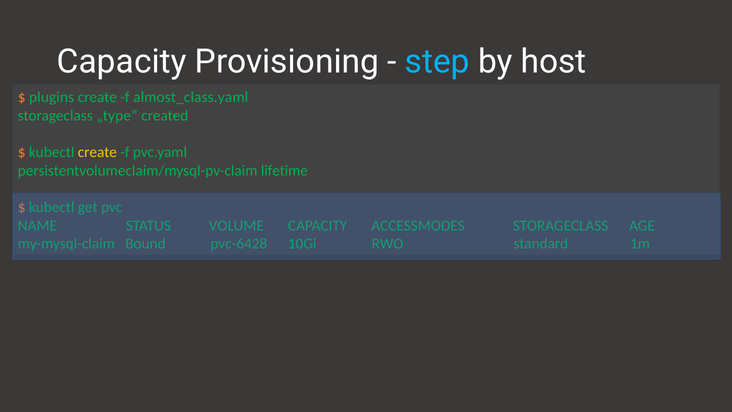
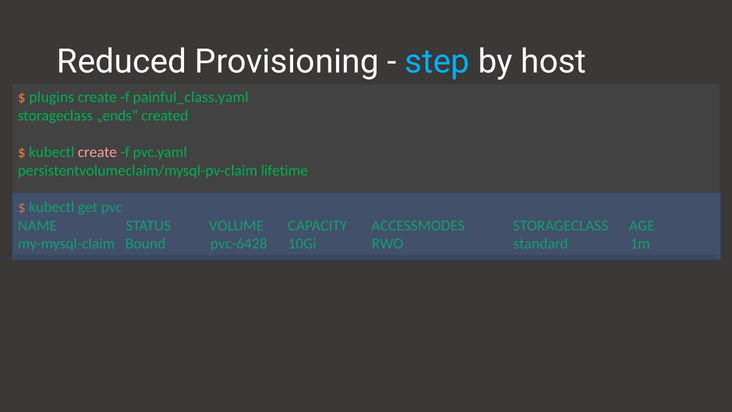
Capacity: Capacity -> Reduced (122, 61)
almost_class.yaml: almost_class.yaml -> painful_class.yaml (191, 97)
„type: „type -> „ends (117, 115)
create colour: yellow -> pink (97, 152)
